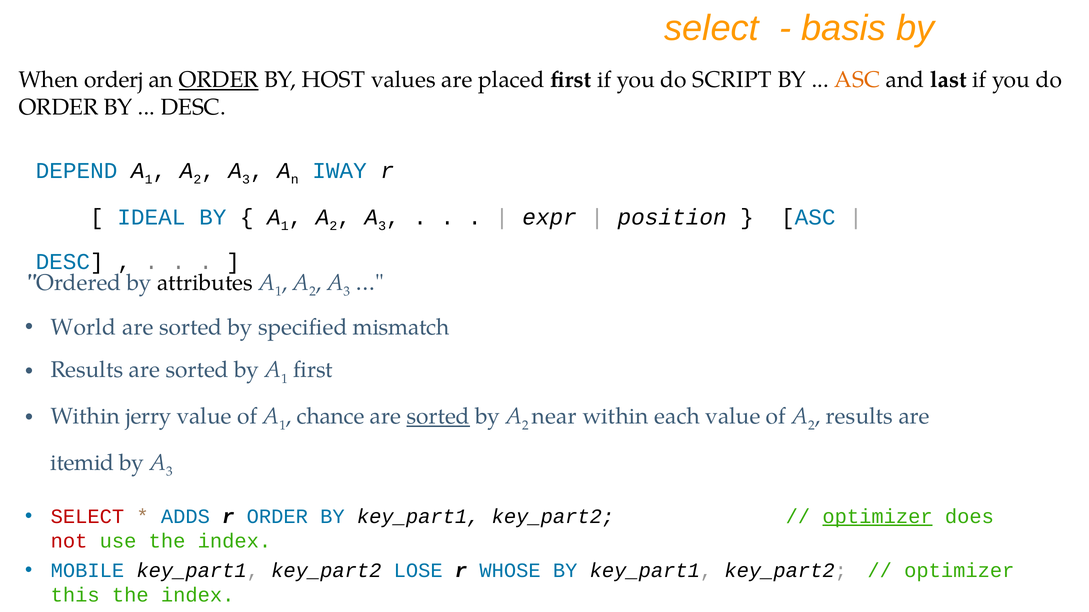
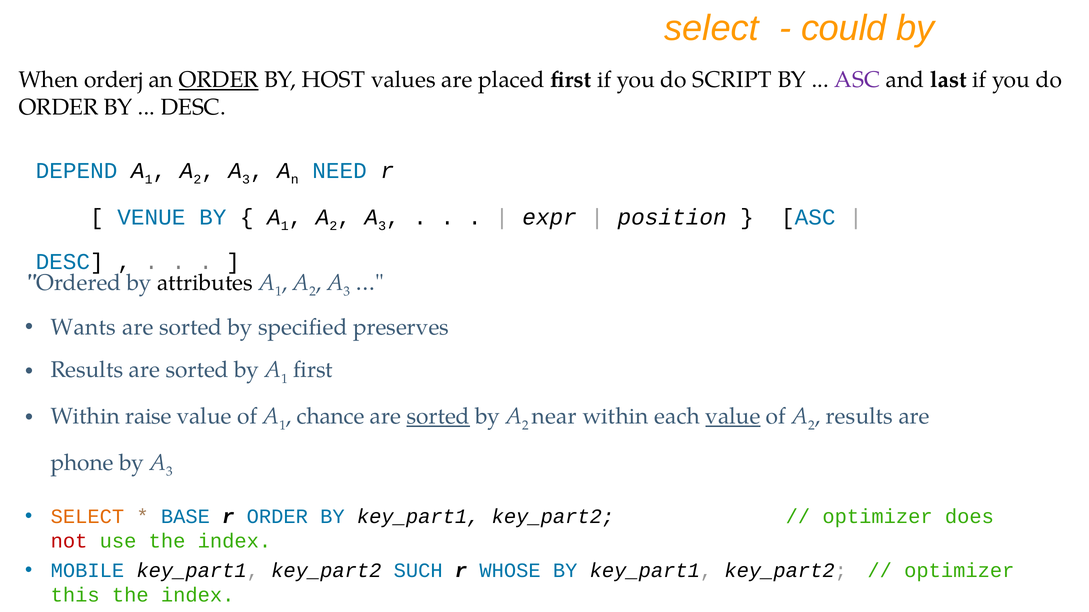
basis: basis -> could (844, 28)
ASC colour: orange -> purple (857, 80)
IWAY: IWAY -> NEED (340, 171)
IDEAL: IDEAL -> VENUE (151, 217)
World: World -> Wants (83, 328)
mismatch: mismatch -> preserves (401, 328)
jerry: jerry -> raise (149, 417)
value underline: none -> present (733, 417)
itemid: itemid -> phone (82, 463)
SELECT colour: red -> orange (87, 517)
ADDS: ADDS -> BASE (185, 517)
optimizer underline: present -> none (878, 517)
LOSE: LOSE -> SUCH (418, 571)
